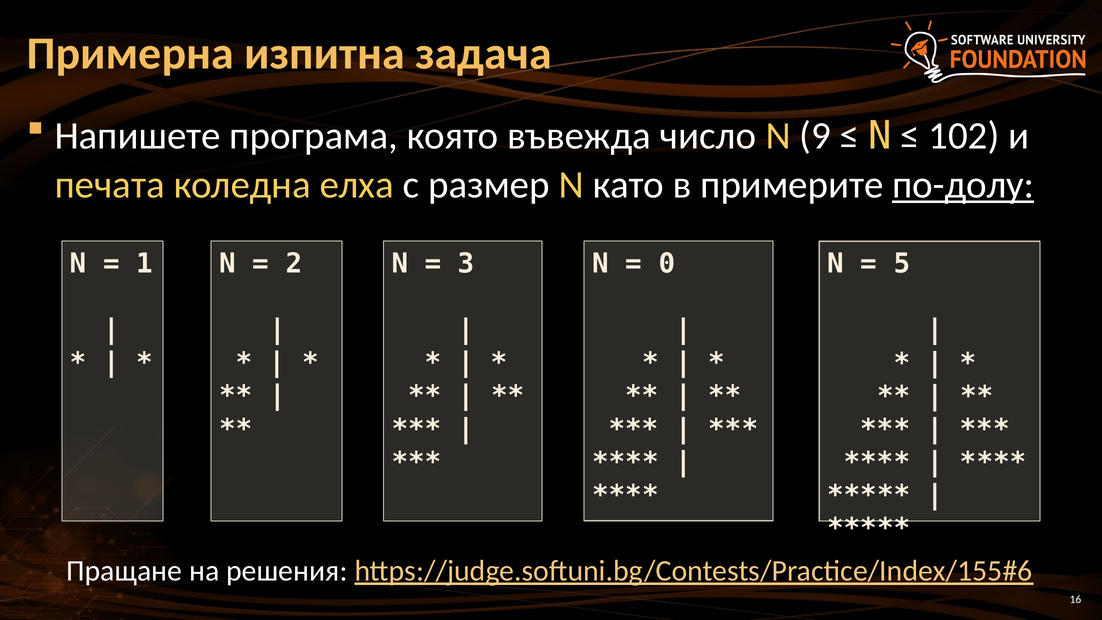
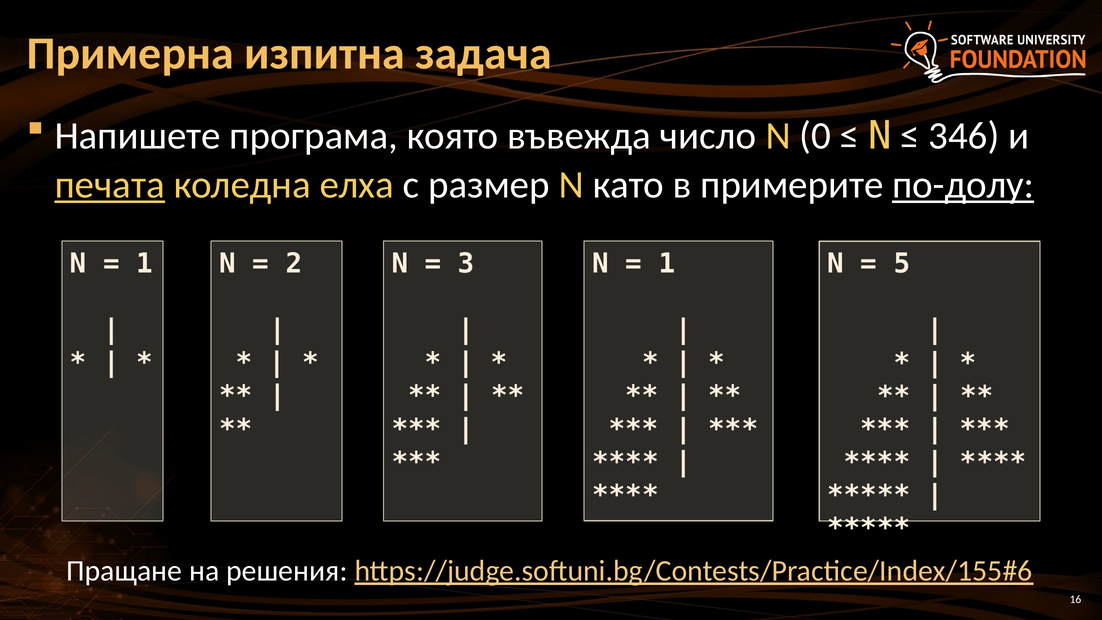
9: 9 -> 0 (815, 136)
102: 102 -> 346 (964, 136)
печата underline: none -> present (110, 185)
0: 0 -> 1 (667, 264)
